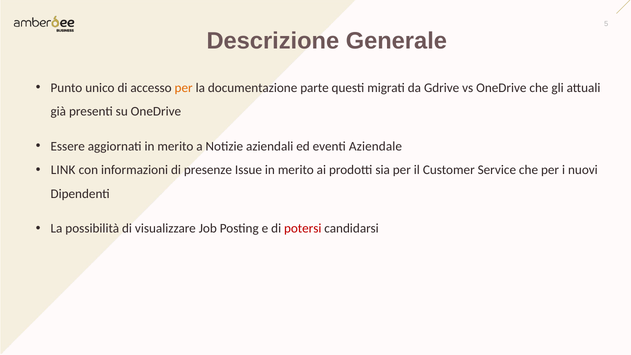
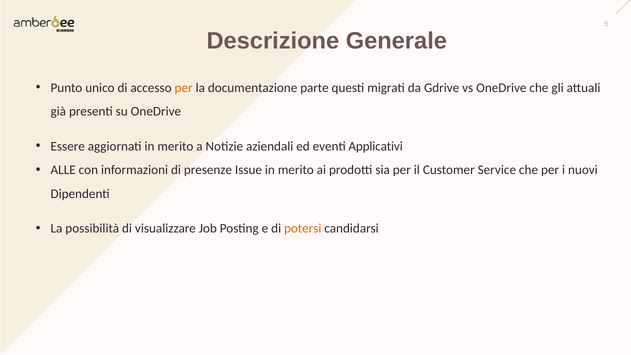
Aziendale: Aziendale -> Applicativi (376, 146)
LINK: LINK -> ALLE (63, 170)
potersi colour: red -> orange (303, 228)
